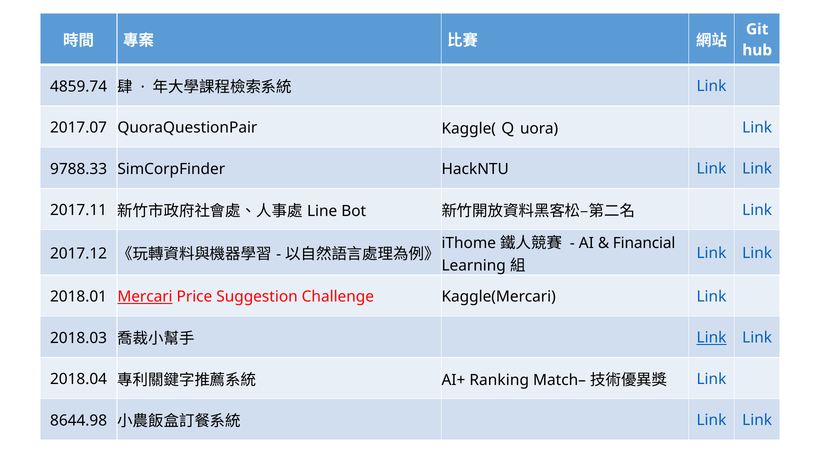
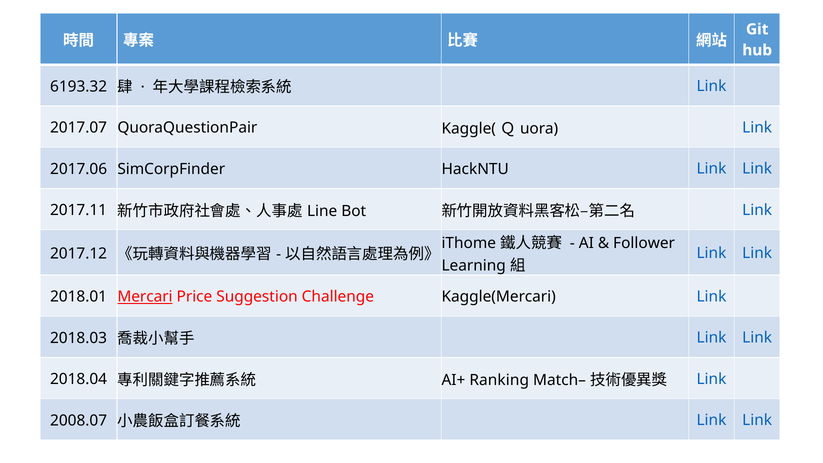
4859.74: 4859.74 -> 6193.32 (79, 86)
9788.33: 9788.33 -> 2017.06 (79, 169)
Financial: Financial -> Follower (644, 243)
Link underline: present -> none (711, 338)
8644.98: 8644.98 -> 2008.07 (79, 420)
